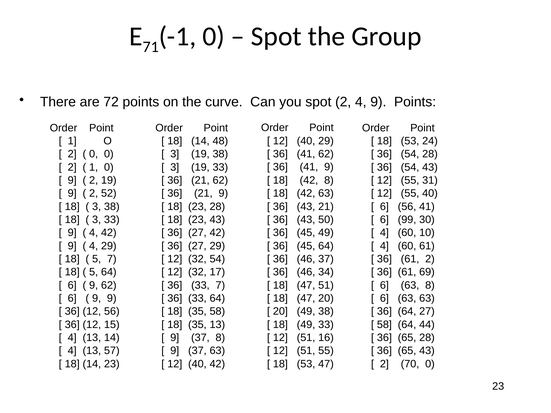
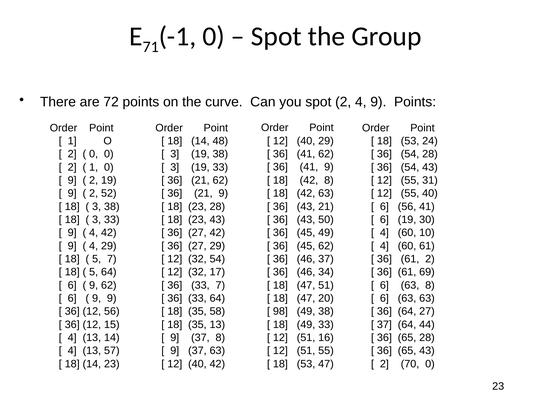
6 99: 99 -> 19 (407, 220)
45 64: 64 -> 62 (326, 246)
20: 20 -> 98 (280, 312)
58: 58 -> 37 (384, 325)
